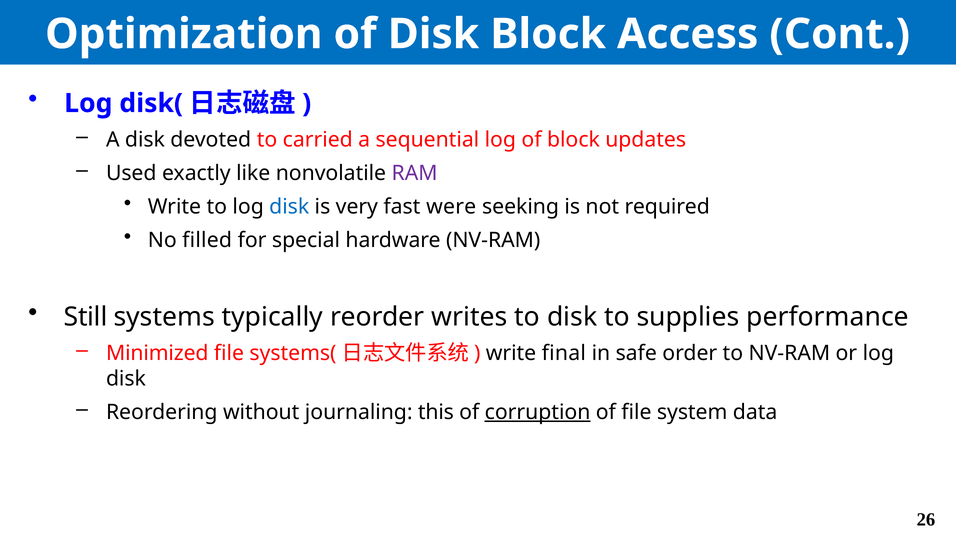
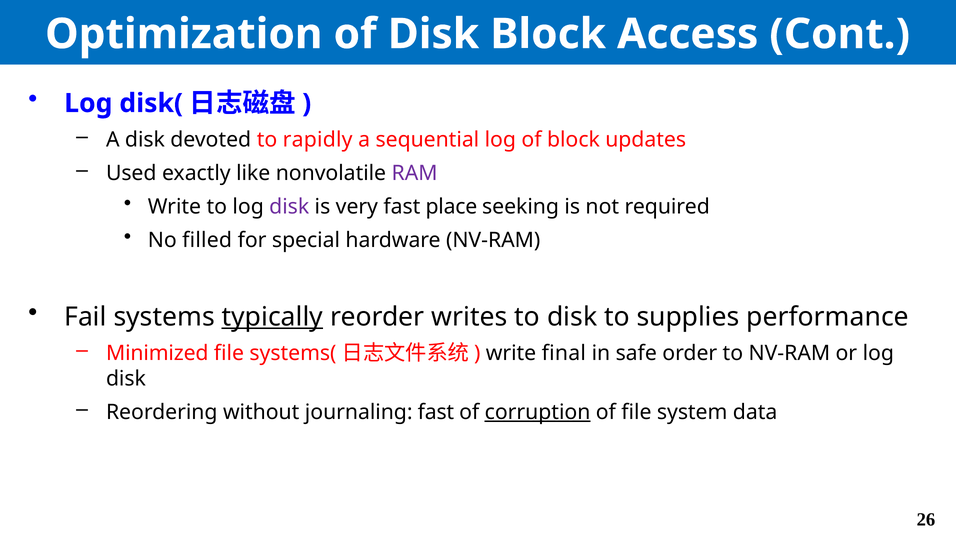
carried: carried -> rapidly (318, 140)
disk colour: blue -> purple (289, 206)
were: were -> place (451, 206)
Still: Still -> Fail (85, 317)
typically underline: none -> present (272, 317)
journaling this: this -> fast (436, 412)
